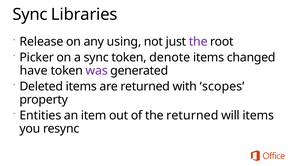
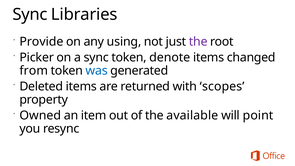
Release: Release -> Provide (41, 42)
have: have -> from (34, 71)
was colour: purple -> blue (97, 71)
Entities: Entities -> Owned (40, 115)
the returned: returned -> available (192, 115)
will items: items -> point (258, 115)
